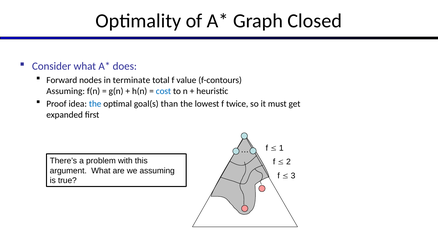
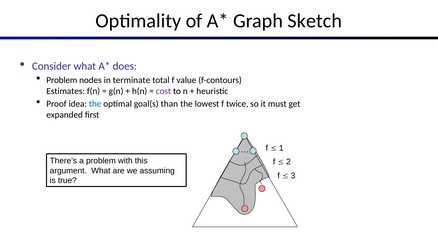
Closed: Closed -> Sketch (315, 21)
Forward: Forward -> Problem (62, 80)
Assuming: Assuming -> Estimates (66, 91)
cost colour: blue -> purple (163, 91)
